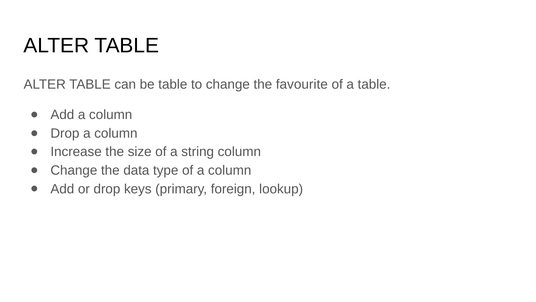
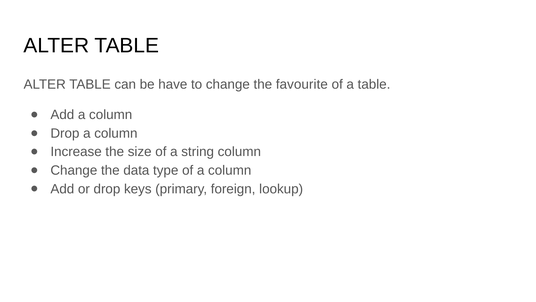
be table: table -> have (173, 84)
